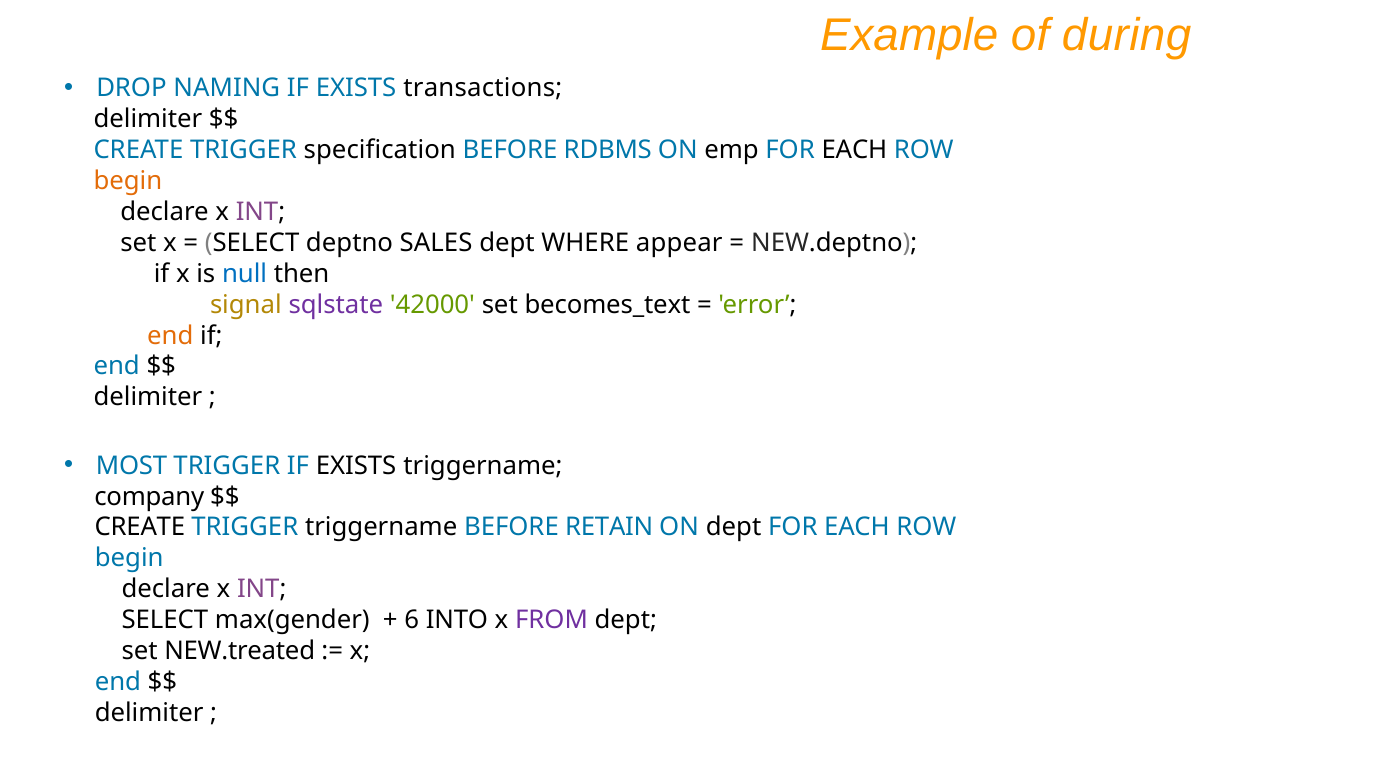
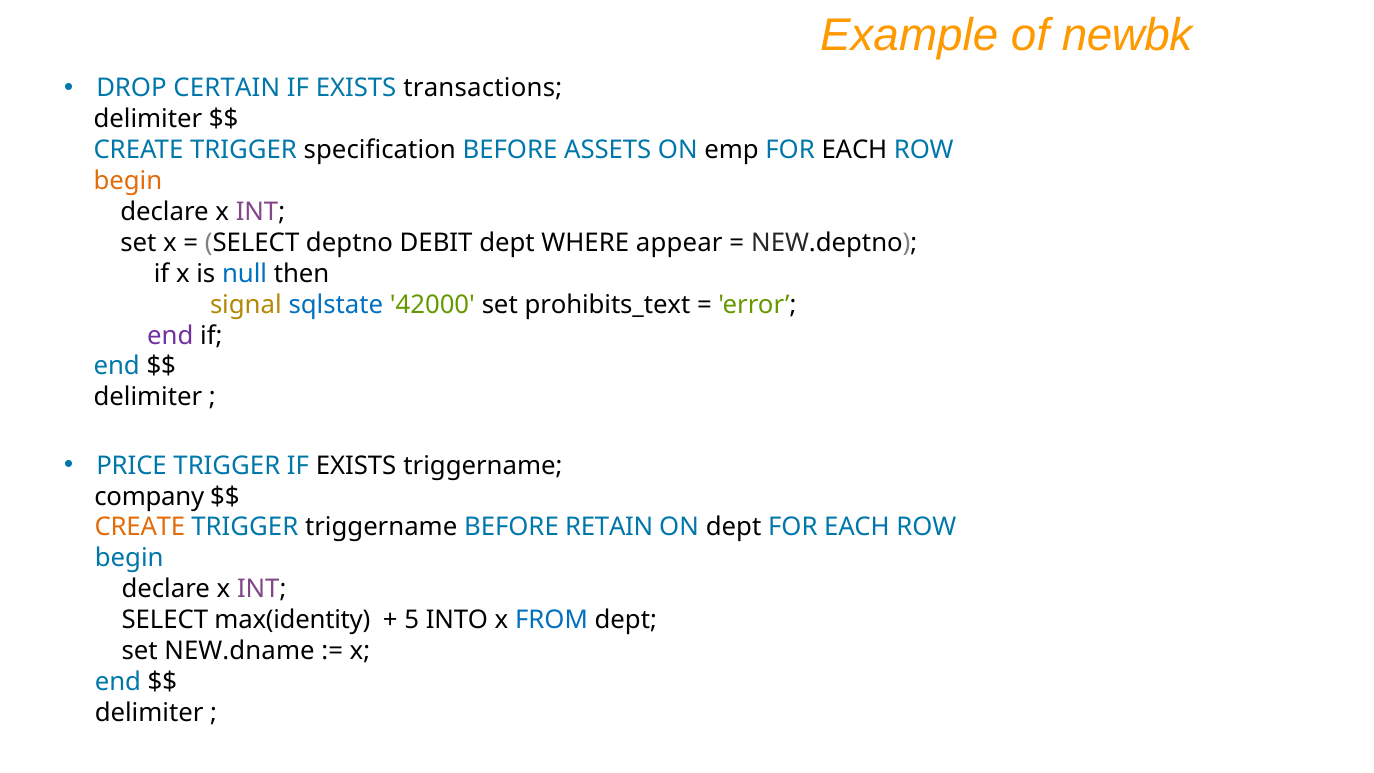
during: during -> newbk (1127, 36)
NAMING: NAMING -> CERTAIN (227, 88)
RDBMS: RDBMS -> ASSETS (608, 150)
SALES: SALES -> DEBIT (436, 243)
sqlstate colour: purple -> blue (336, 305)
becomes_text: becomes_text -> prohibits_text (607, 305)
end colour: orange -> purple (170, 335)
MOST: MOST -> PRICE (132, 466)
CREATE colour: black -> orange (140, 527)
max(gender: max(gender -> max(identity (292, 620)
6: 6 -> 5 (412, 620)
FROM colour: purple -> blue (551, 620)
NEW.treated: NEW.treated -> NEW.dname (240, 651)
